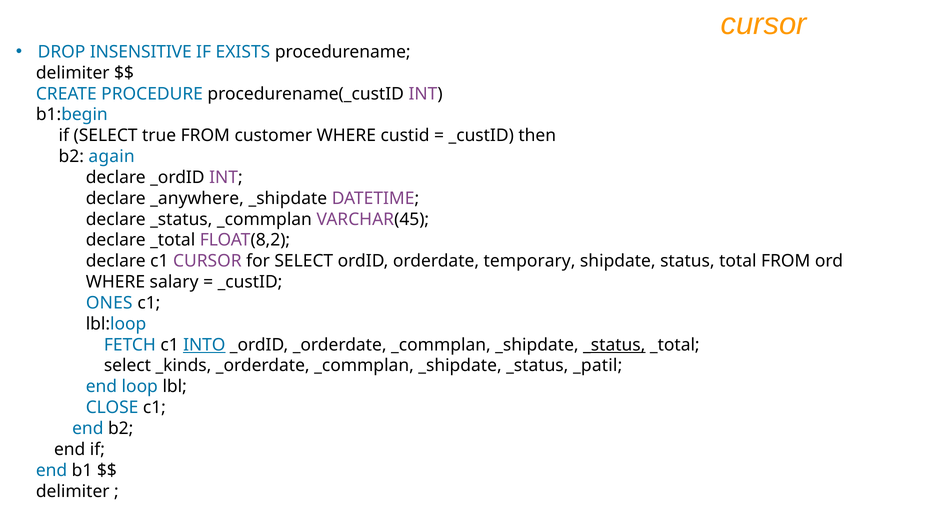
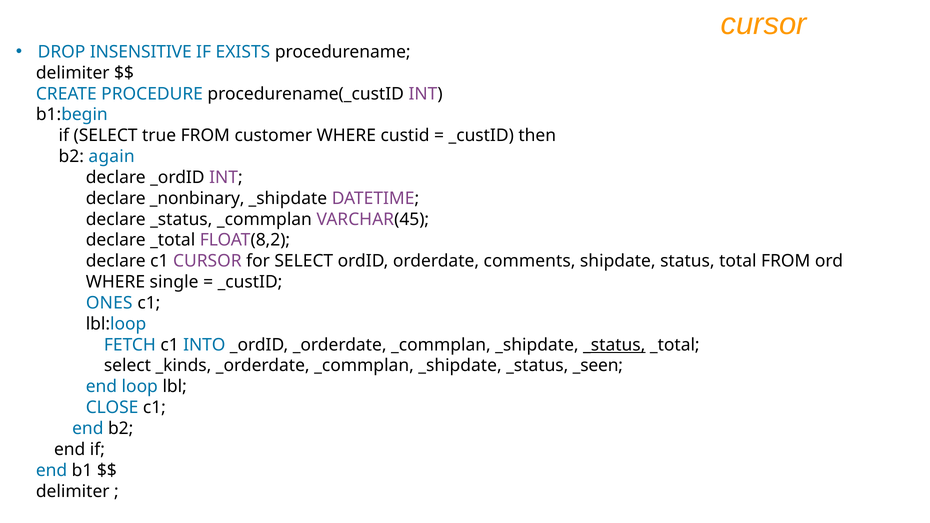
_anywhere: _anywhere -> _nonbinary (197, 198)
temporary: temporary -> comments (530, 261)
salary: salary -> single (174, 282)
INTO underline: present -> none (204, 345)
_patil: _patil -> _seen (598, 366)
